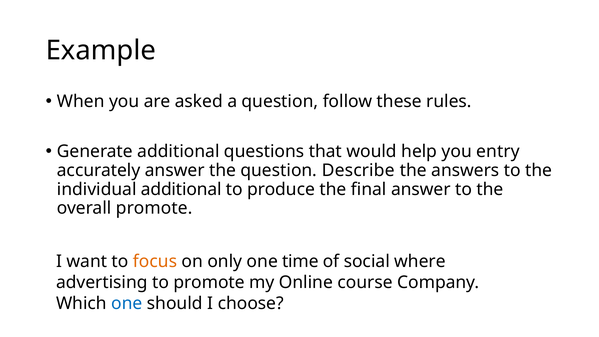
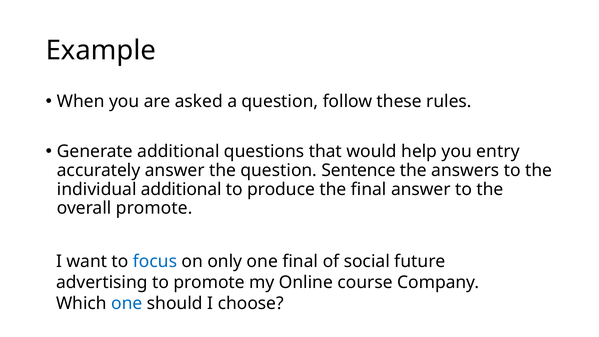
Describe: Describe -> Sentence (358, 170)
focus colour: orange -> blue (155, 261)
one time: time -> final (300, 261)
where: where -> future (420, 261)
